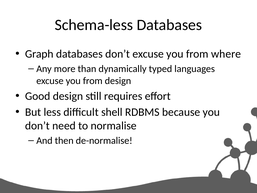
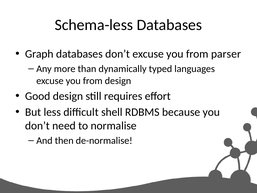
where: where -> parser (226, 54)
